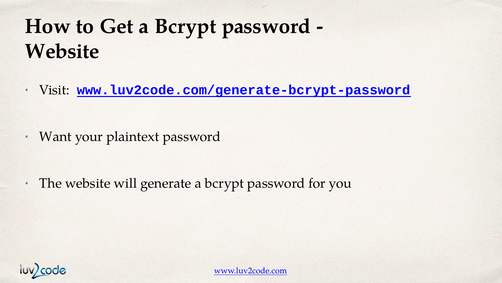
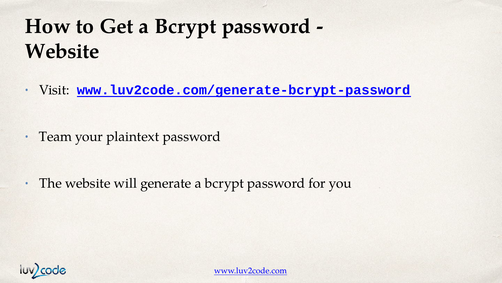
Want: Want -> Team (55, 136)
